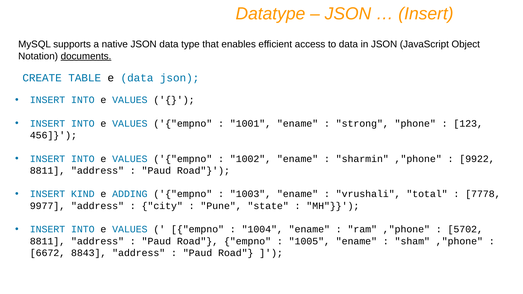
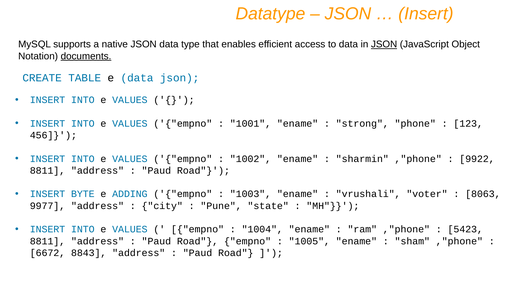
JSON underline: none -> present (384, 44)
KIND: KIND -> BYTE (83, 194)
total: total -> voter (427, 194)
7778: 7778 -> 8063 (483, 194)
5702: 5702 -> 5423 (465, 229)
